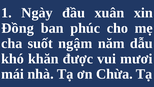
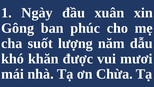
Ðồng: Ðồng -> Gông (18, 28)
ngậm: ngậm -> lượng (75, 43)
